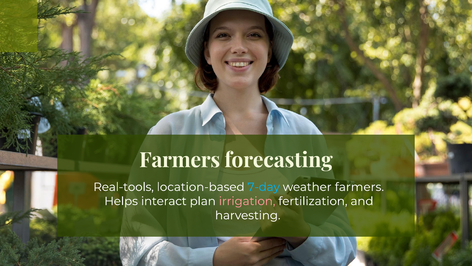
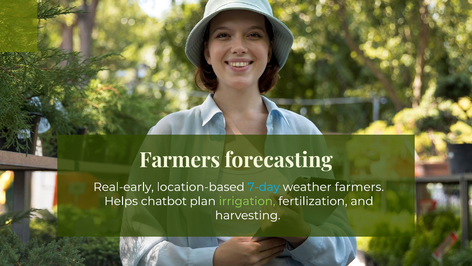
Real-tools: Real-tools -> Real-early (124, 187)
interact: interact -> chatbot (164, 201)
irrigation colour: pink -> light green (247, 201)
